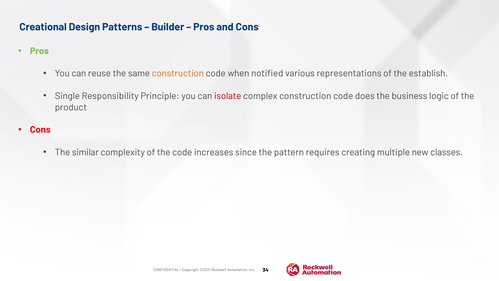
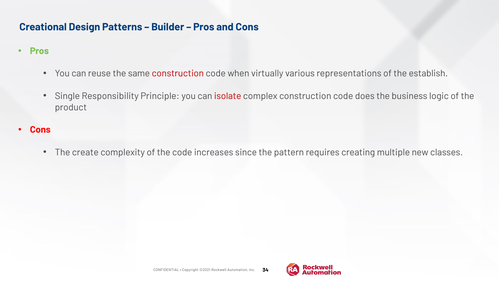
construction colour: orange -> red (178, 73)
notified: notified -> virtually (267, 73)
similar: similar -> create (85, 152)
